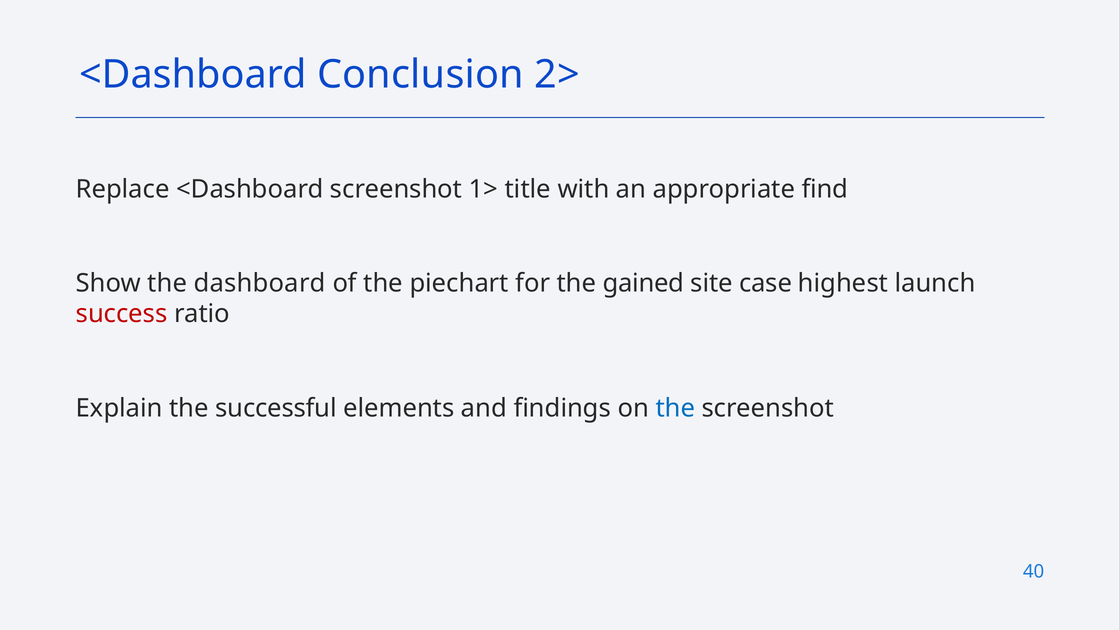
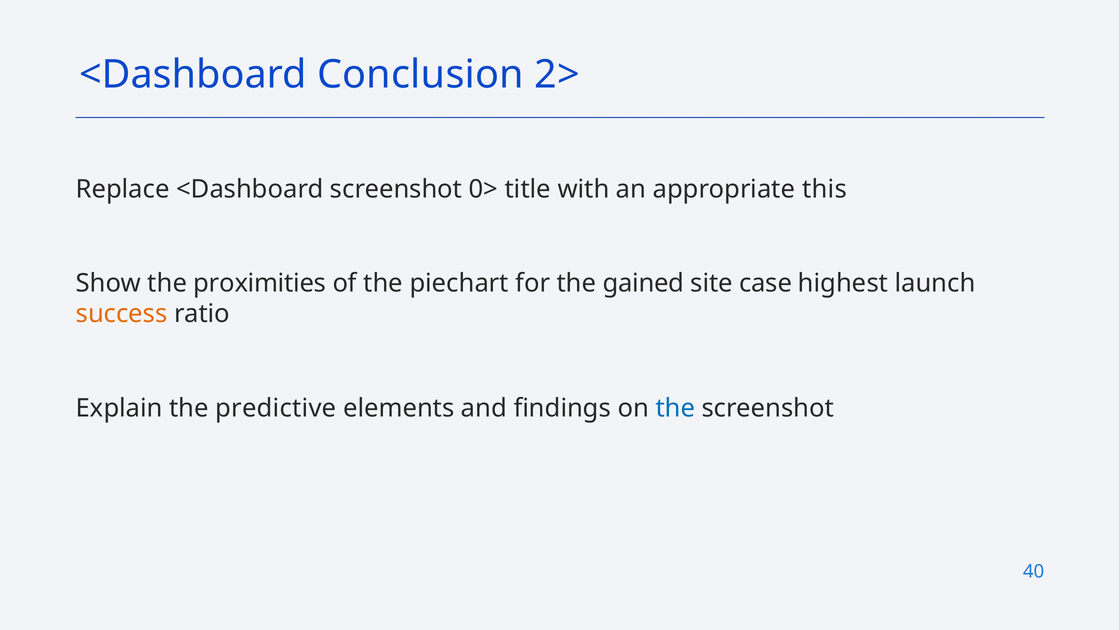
1>: 1> -> 0> (483, 189)
find: find -> this (825, 189)
dashboard: dashboard -> proximities (260, 283)
success colour: red -> orange (122, 314)
successful: successful -> predictive (276, 408)
